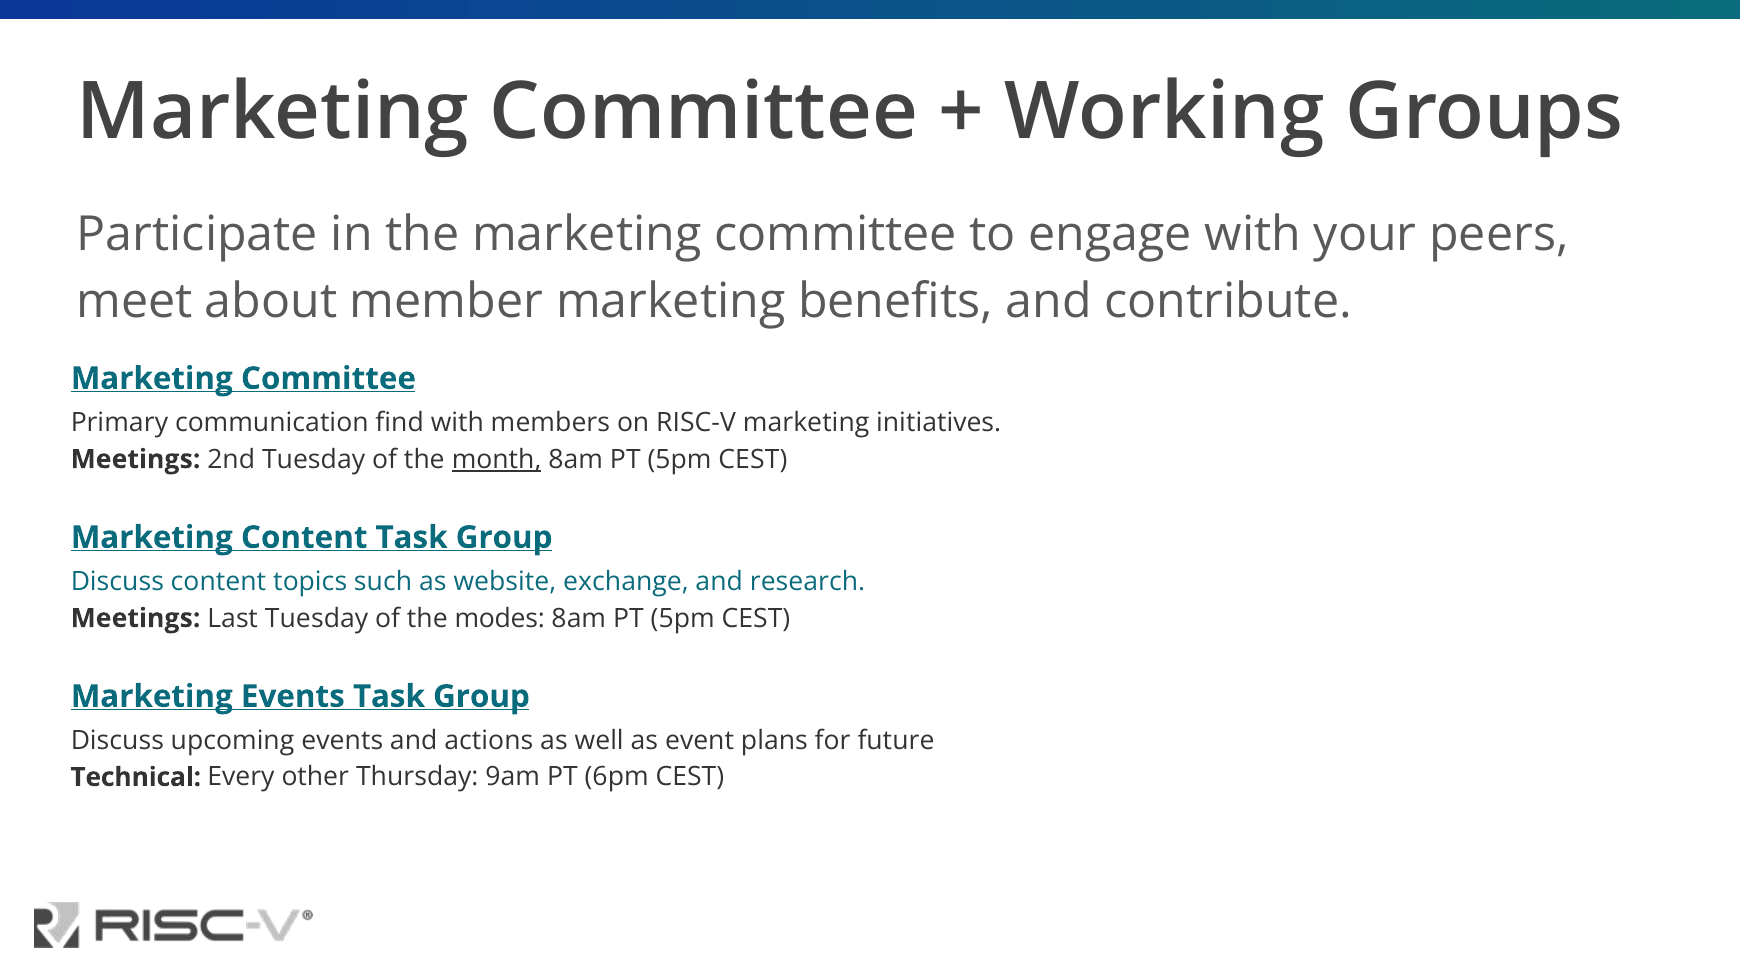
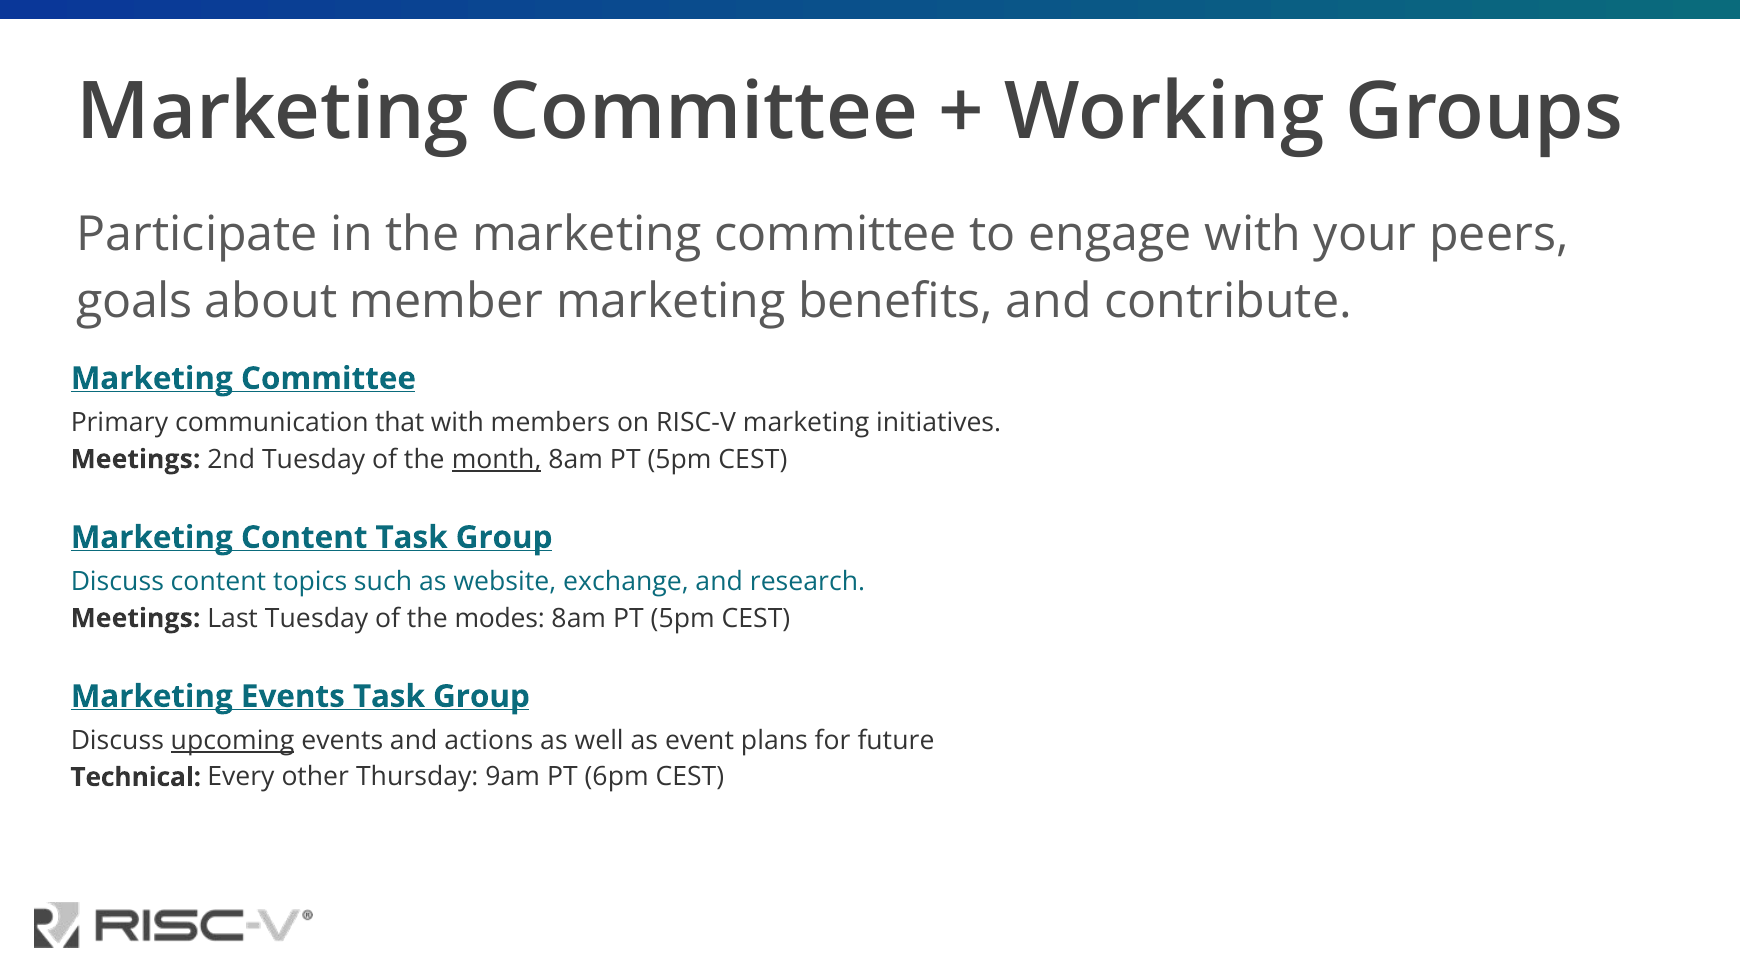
meet: meet -> goals (135, 301)
find: find -> that (400, 423)
upcoming underline: none -> present (232, 740)
